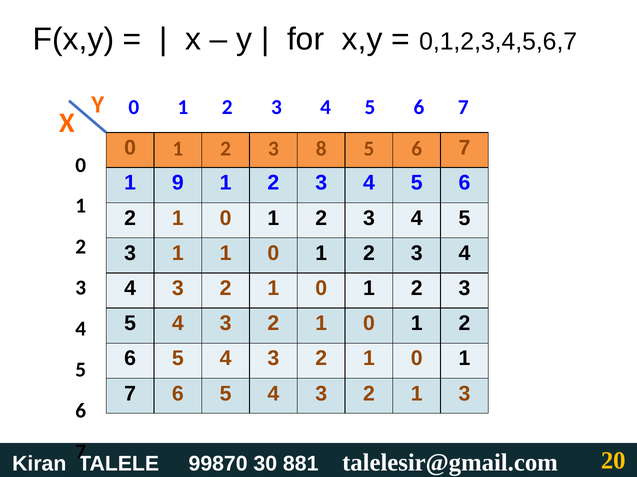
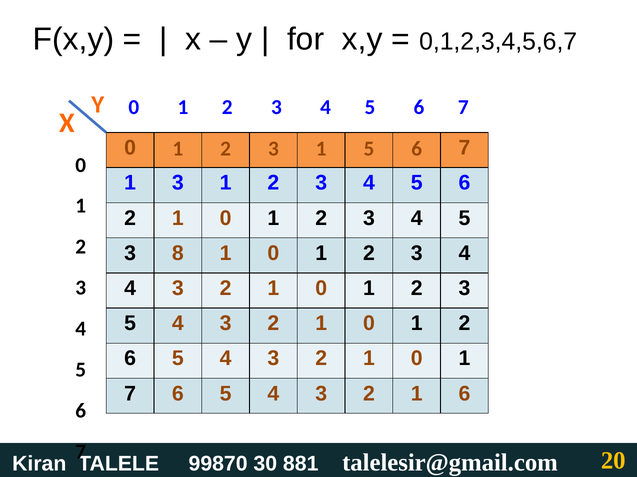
2 3 8: 8 -> 1 (321, 149)
1 9: 9 -> 3 (178, 183)
3 1: 1 -> 8 (178, 254)
1 3: 3 -> 6 (464, 394)
